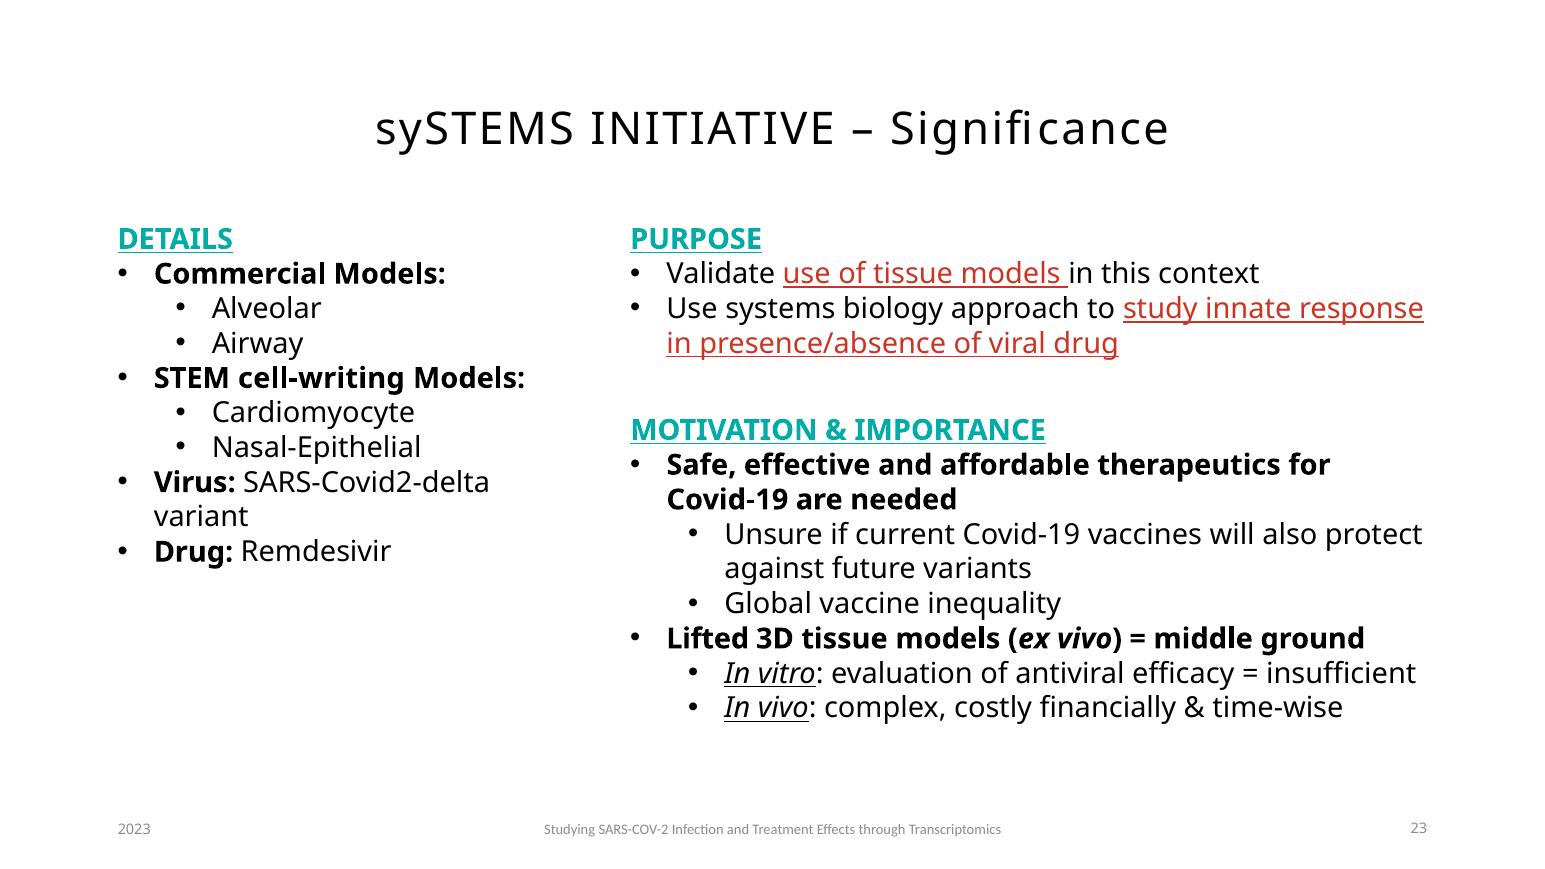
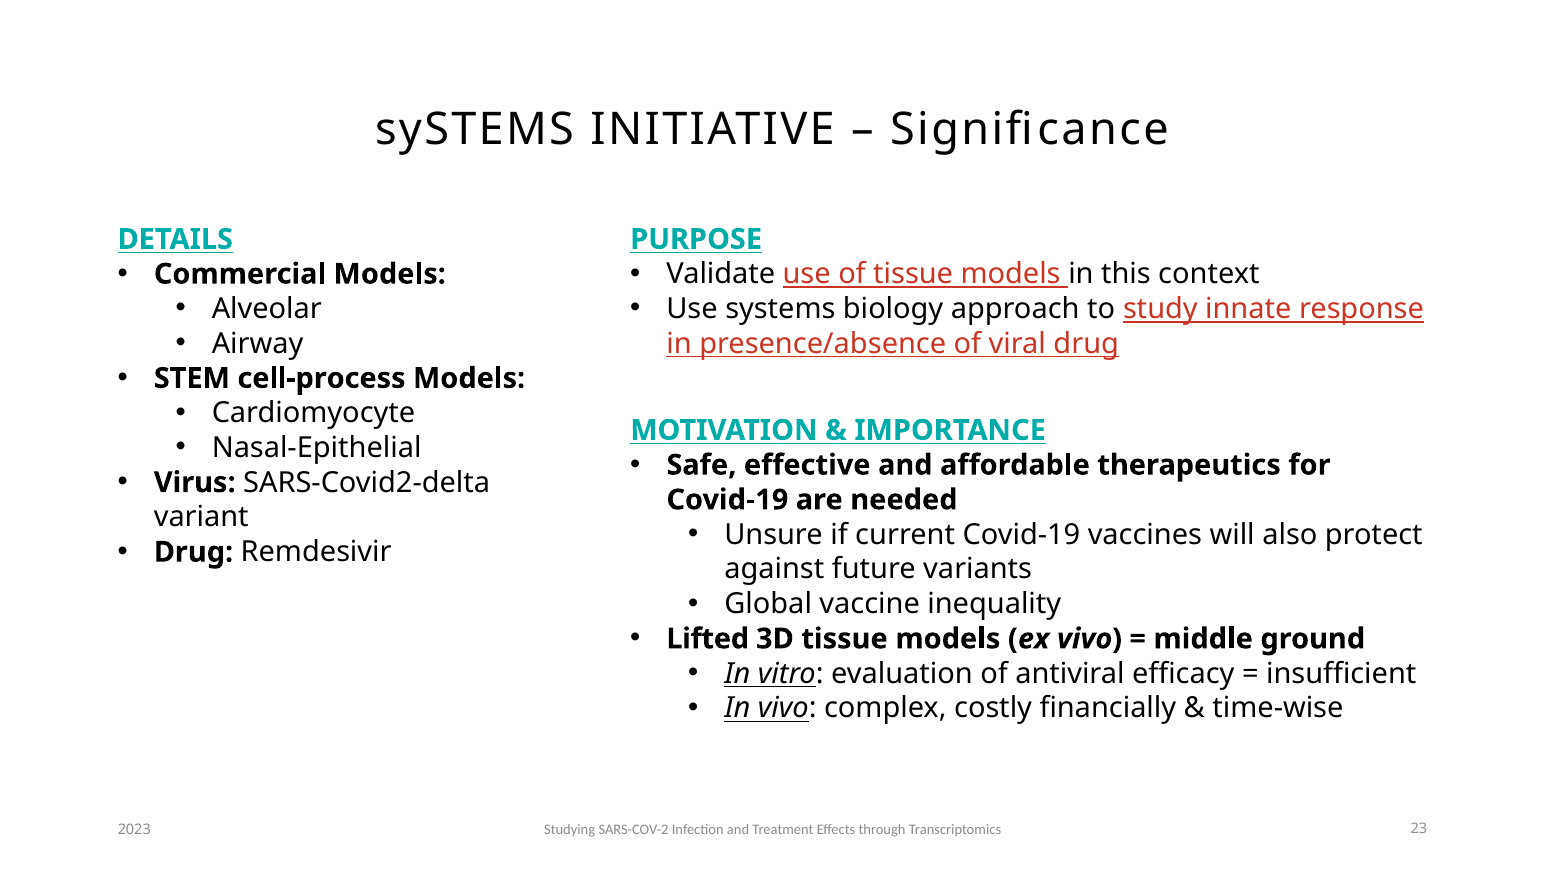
cell-writing: cell-writing -> cell-process (321, 378)
